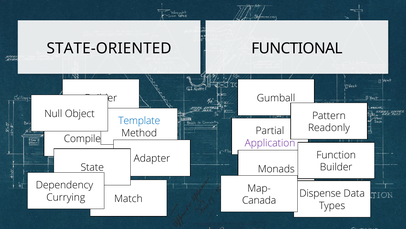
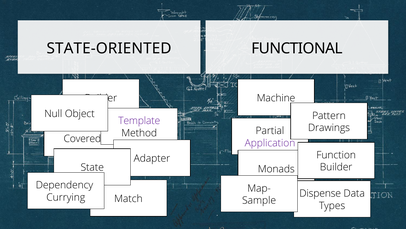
Gumball: Gumball -> Machine (276, 98)
Template colour: blue -> purple (139, 120)
Readonly: Readonly -> Drawings (329, 128)
Compile: Compile -> Covered (82, 138)
Canada: Canada -> Sample (259, 200)
